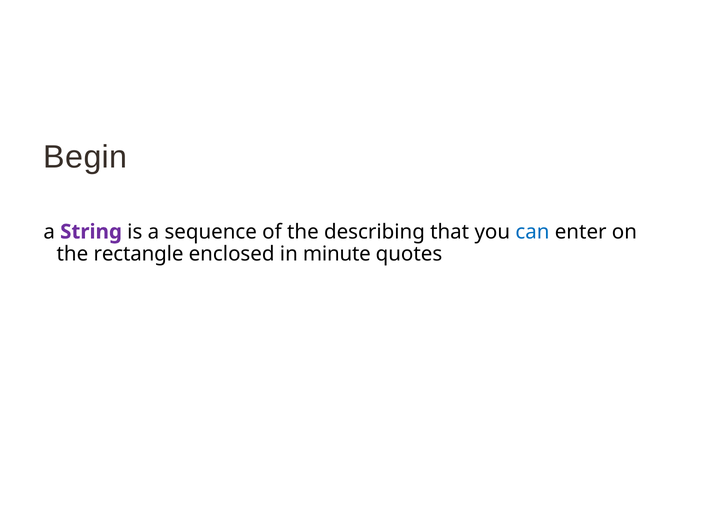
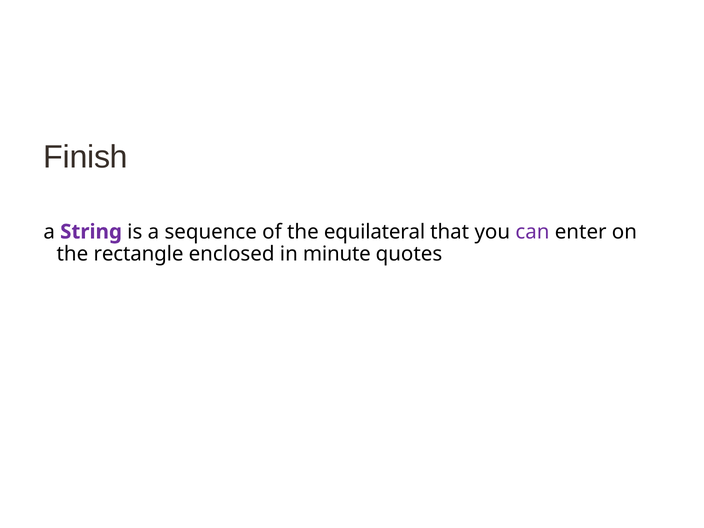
Begin: Begin -> Finish (86, 157)
describing: describing -> equilateral (375, 232)
can colour: blue -> purple (532, 232)
